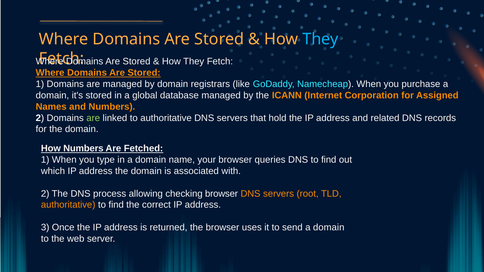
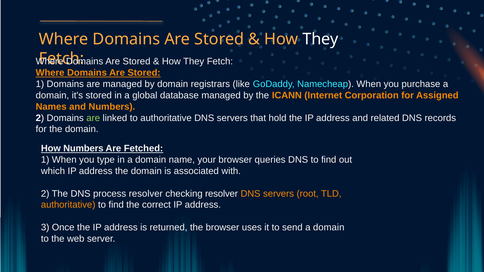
They colour: light blue -> white (321, 39)
process allowing: allowing -> resolver (146, 194)
checking browser: browser -> resolver (221, 194)
